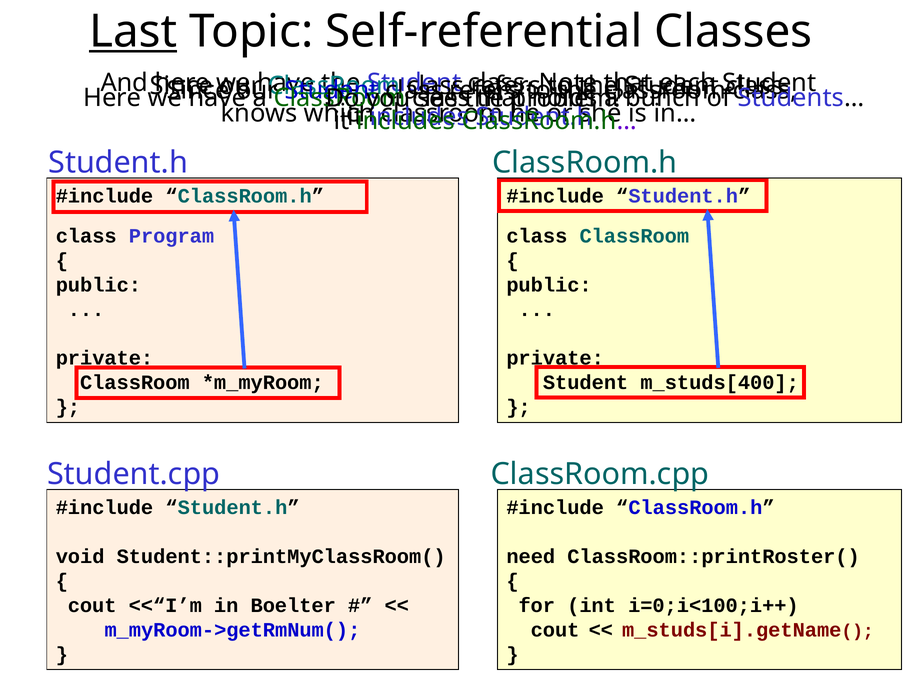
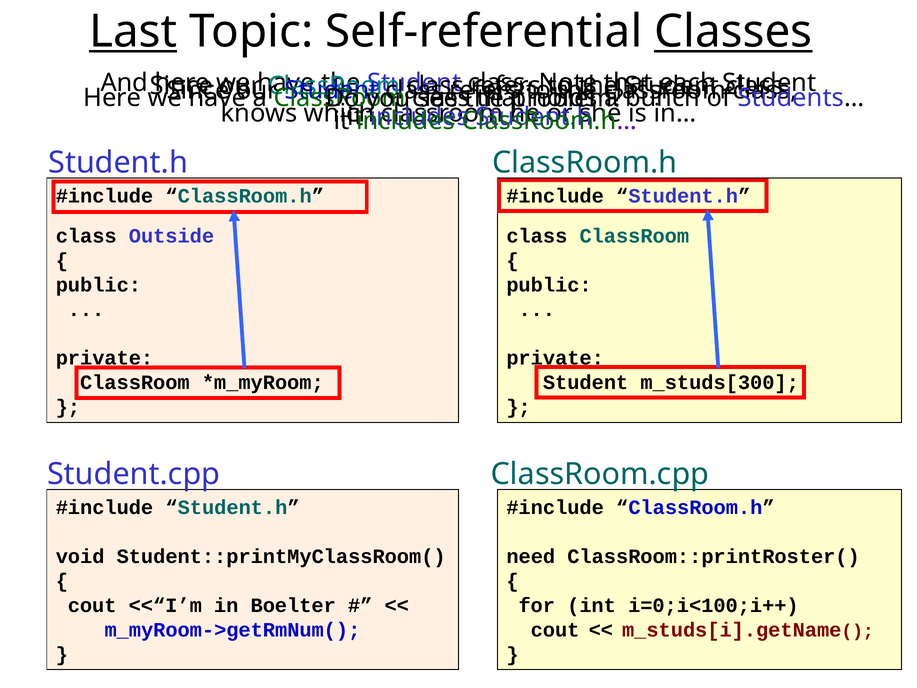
Classes underline: none -> present (733, 32)
Program: Program -> Outside (171, 236)
m_studs[400: m_studs[400 -> m_studs[300 (720, 383)
